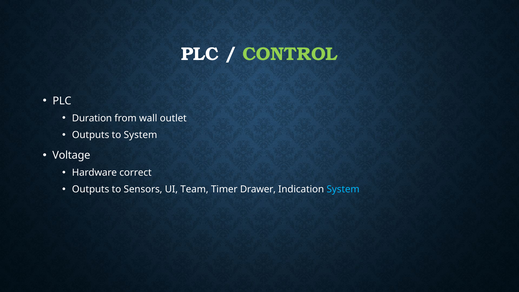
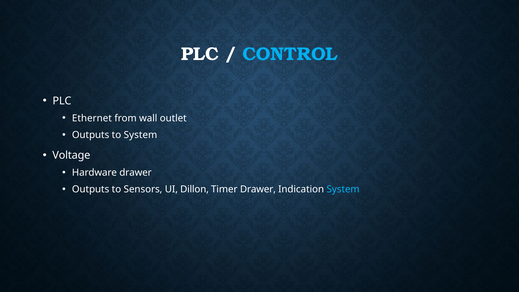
CONTROL colour: light green -> light blue (290, 54)
Duration: Duration -> Ethernet (92, 118)
Hardware correct: correct -> drawer (136, 173)
Team: Team -> Dillon (194, 189)
